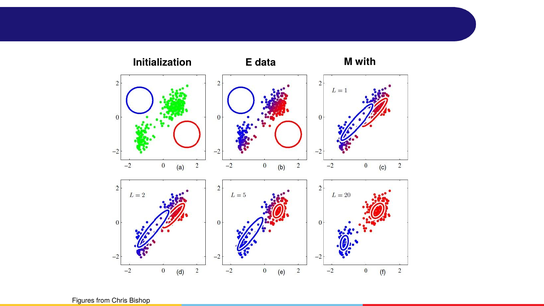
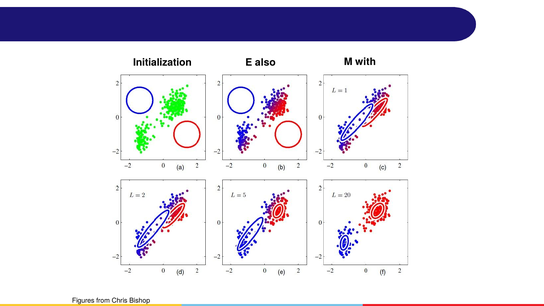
data: data -> also (265, 62)
